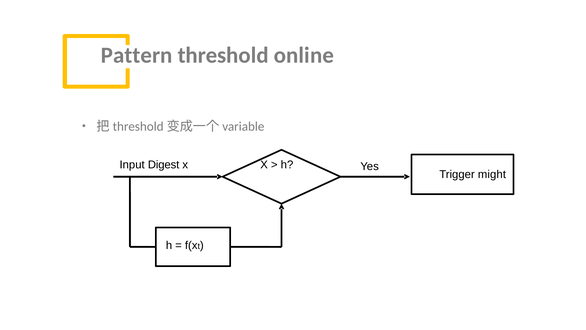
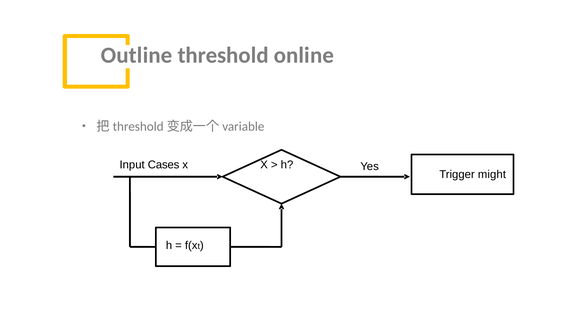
Pattern: Pattern -> Outline (137, 55)
Digest: Digest -> Cases (164, 165)
